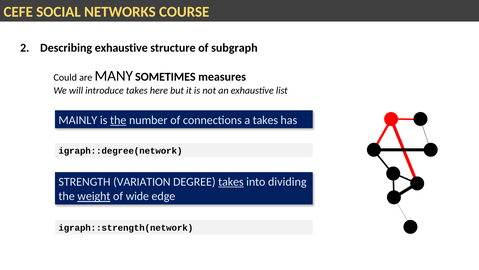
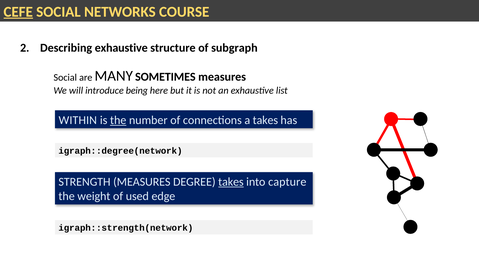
CEFE underline: none -> present (18, 12)
Could: Could -> Social (65, 78)
introduce takes: takes -> being (137, 91)
MAINLY: MAINLY -> WITHIN (78, 120)
STRENGTH VARIATION: VARIATION -> MEASURES (142, 182)
dividing: dividing -> capture (287, 182)
weight underline: present -> none (94, 196)
wide: wide -> used (137, 196)
